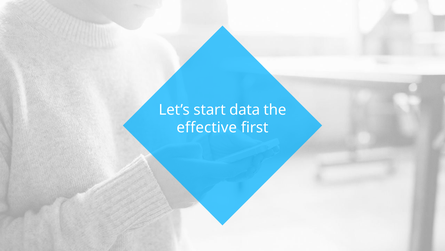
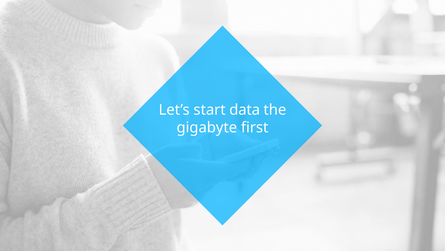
effective: effective -> gigabyte (207, 127)
